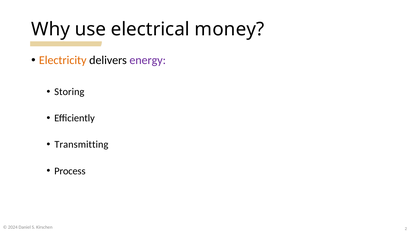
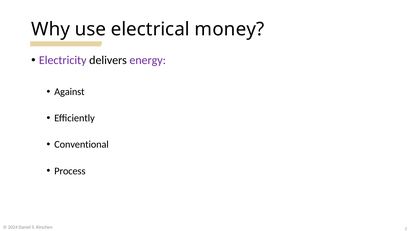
Electricity colour: orange -> purple (63, 60)
Storing: Storing -> Against (69, 92)
Transmitting: Transmitting -> Conventional (82, 144)
